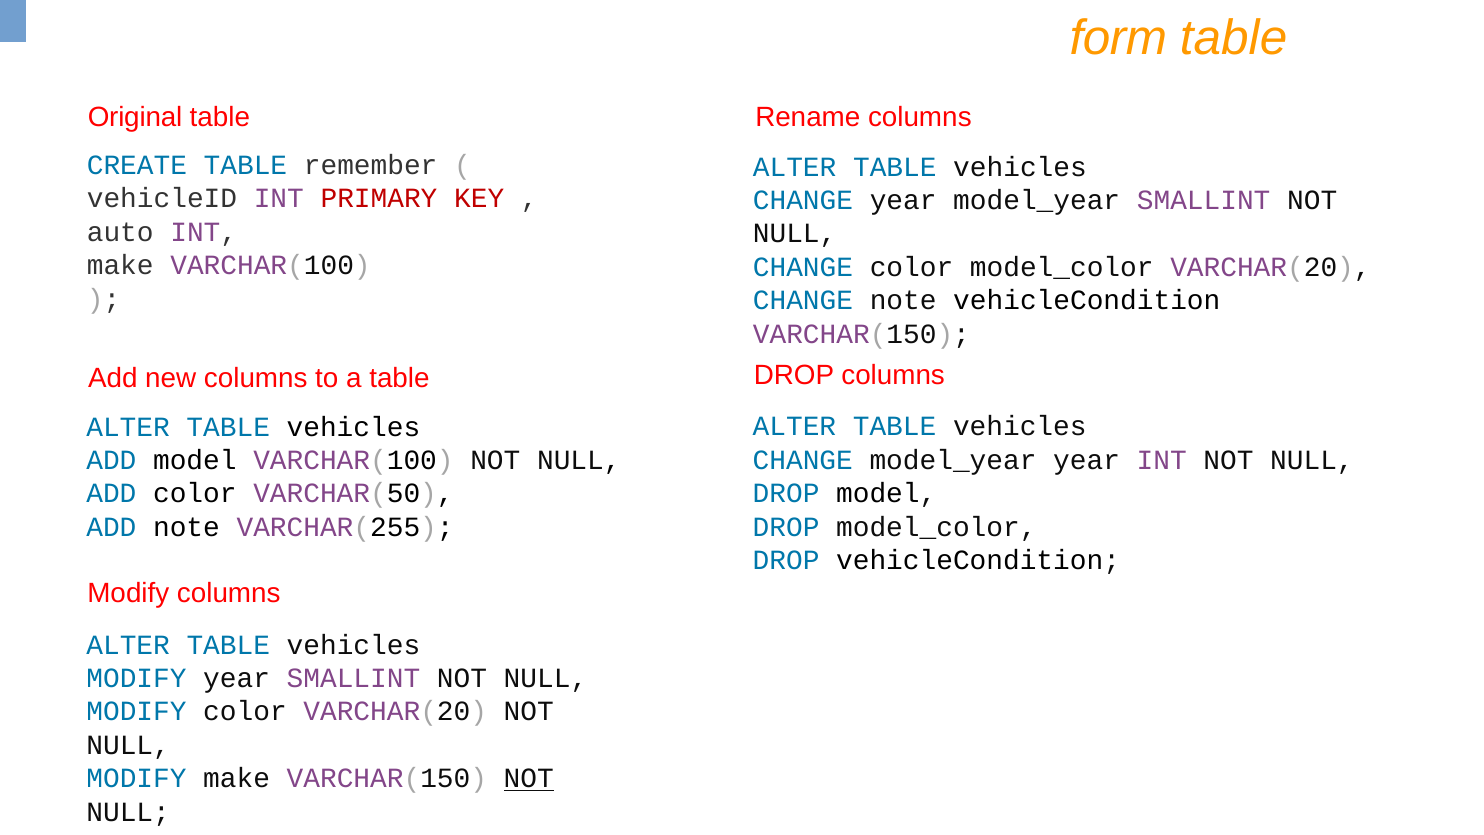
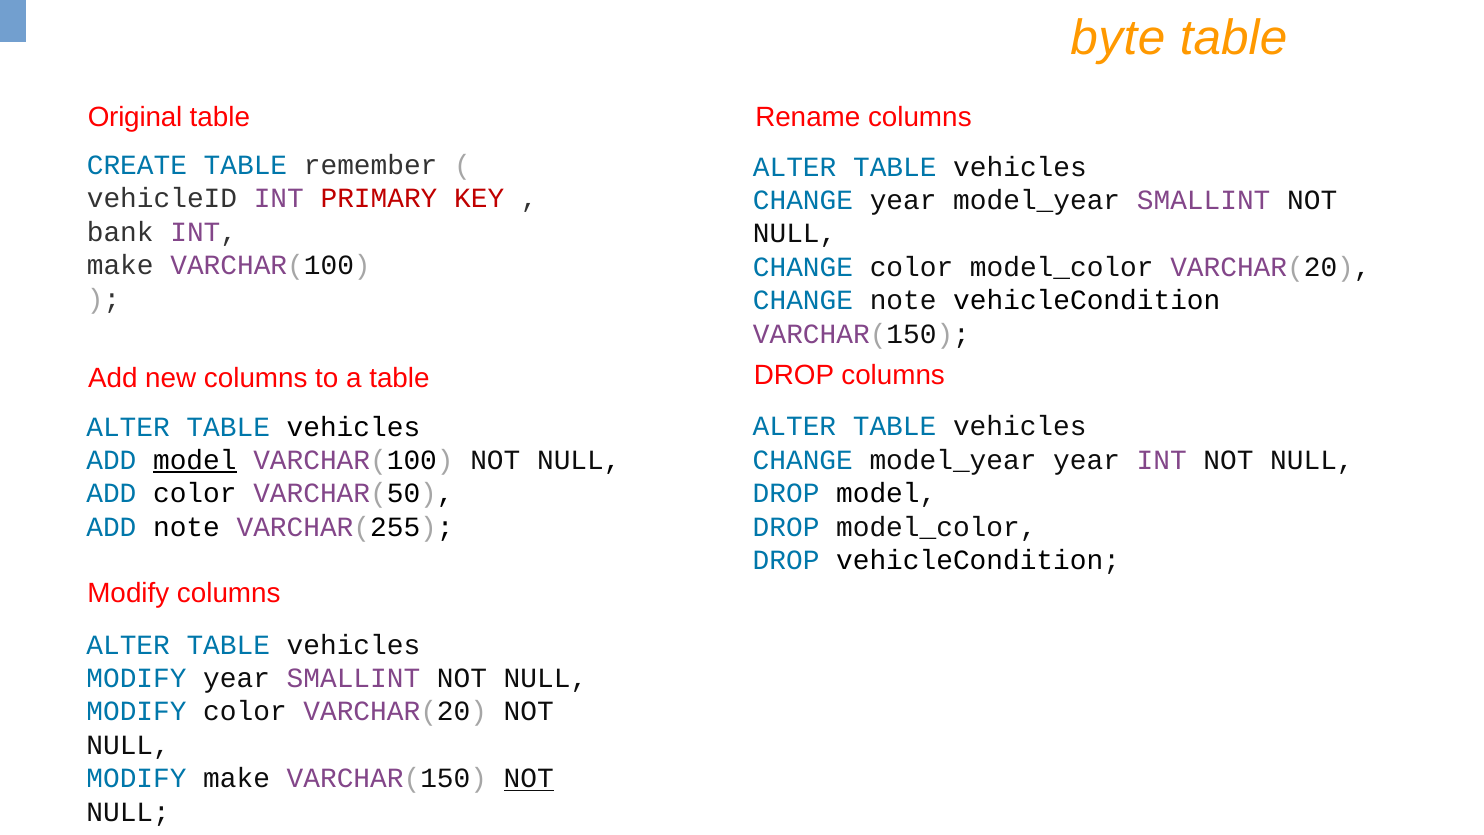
form: form -> byte (1118, 39)
auto: auto -> bank (120, 232)
model underline: none -> present (195, 460)
